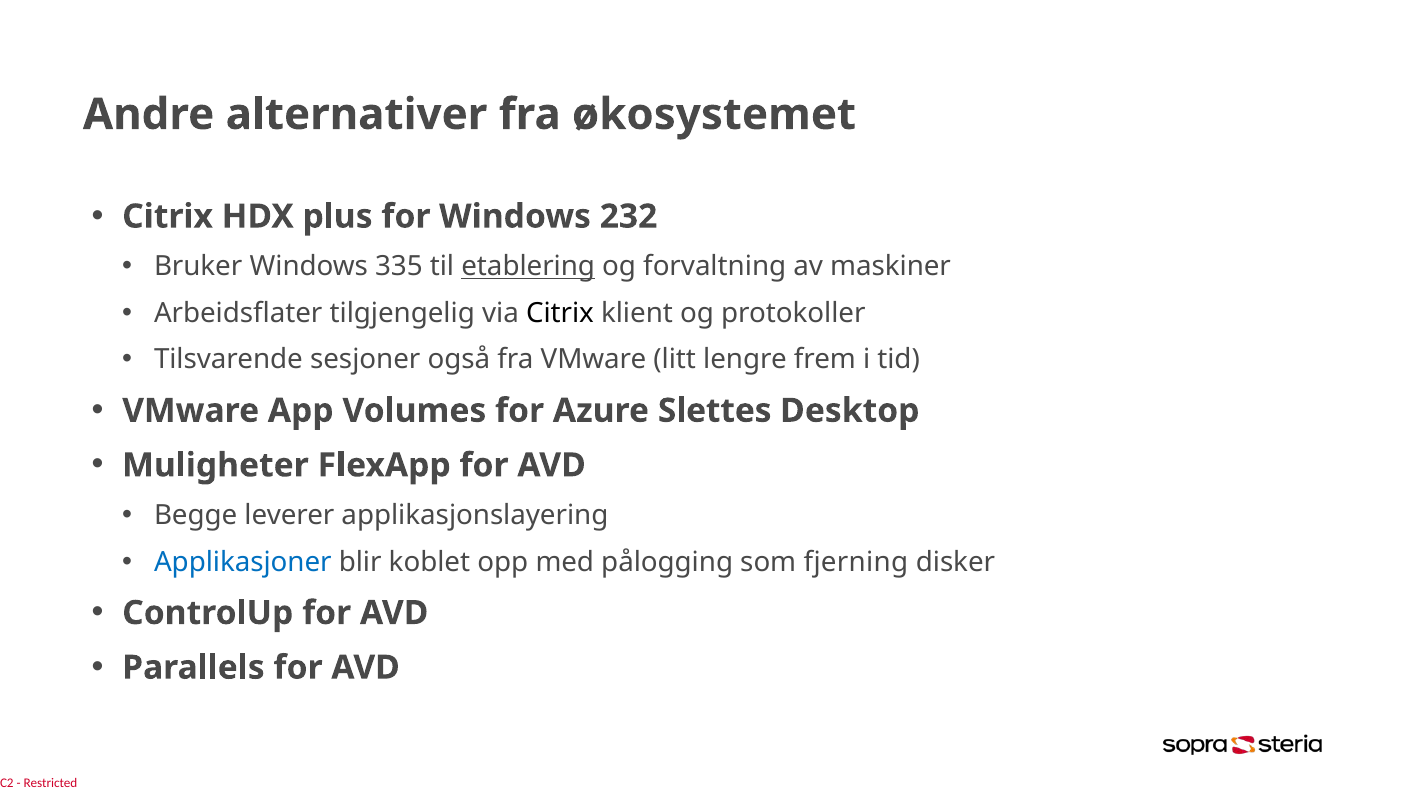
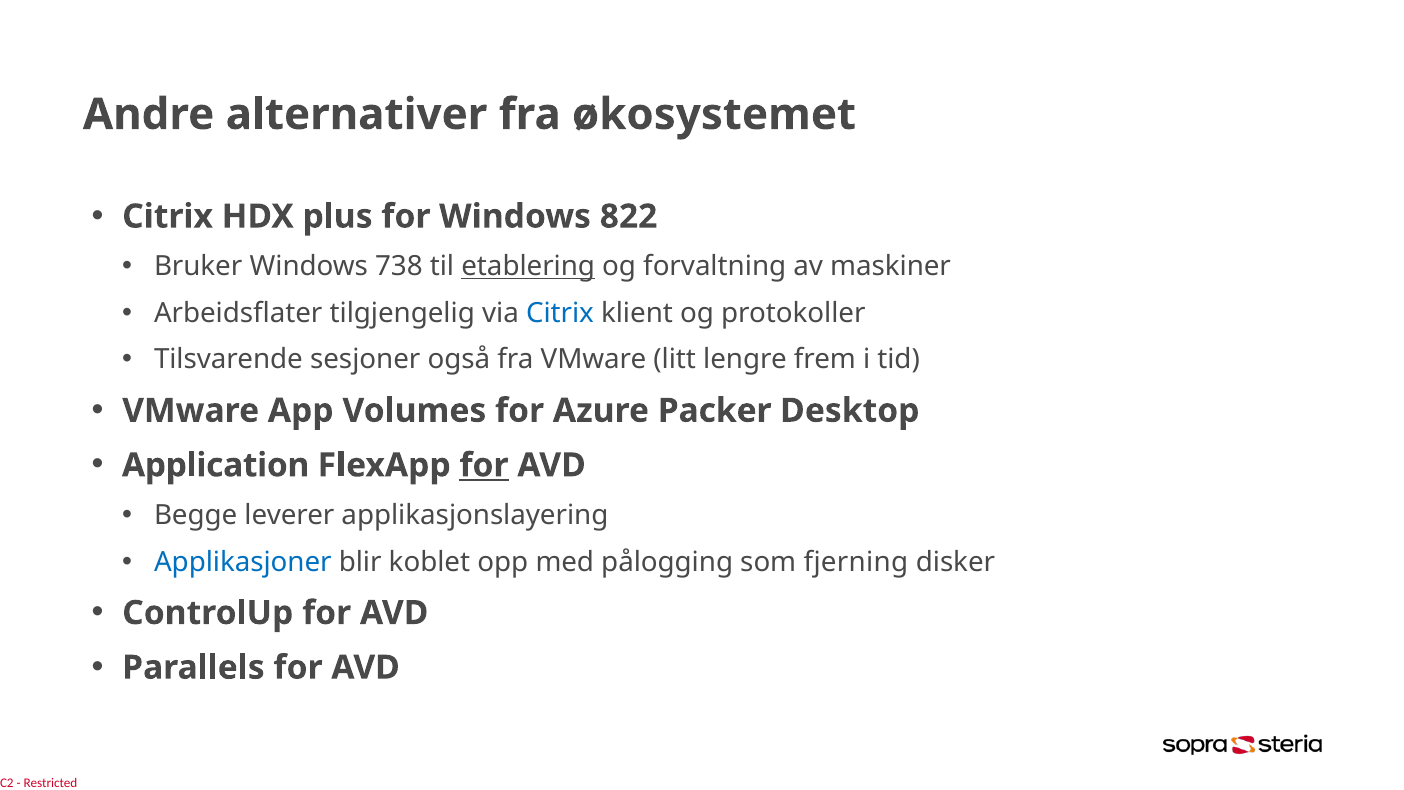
232: 232 -> 822 (629, 216)
335: 335 -> 738 (399, 267)
Citrix colour: black -> blue (560, 313)
Slettes: Slettes -> Packer (715, 411)
Muligheter: Muligheter -> Application (216, 465)
for underline: none -> present (484, 465)
